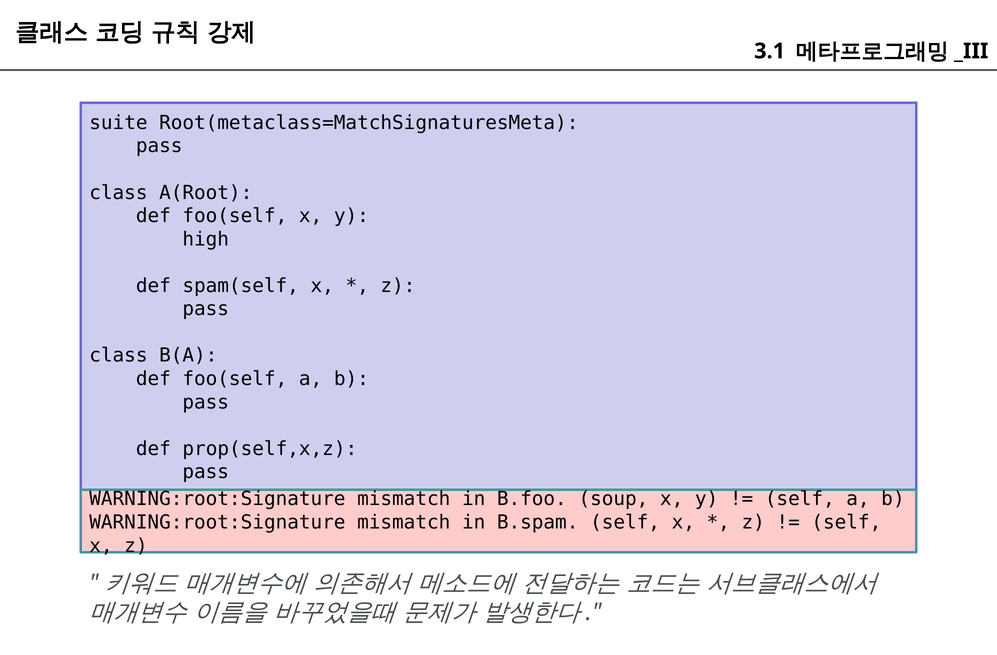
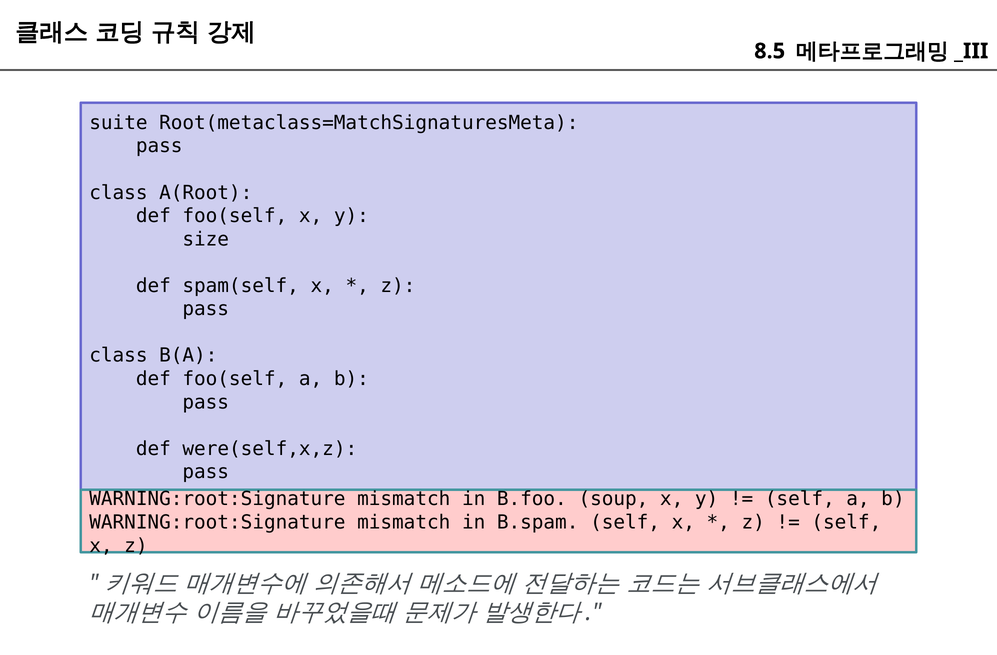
3.1: 3.1 -> 8.5 (770, 51)
high: high -> size (206, 239)
prop(self,x,z: prop(self,x,z -> were(self,x,z (270, 449)
